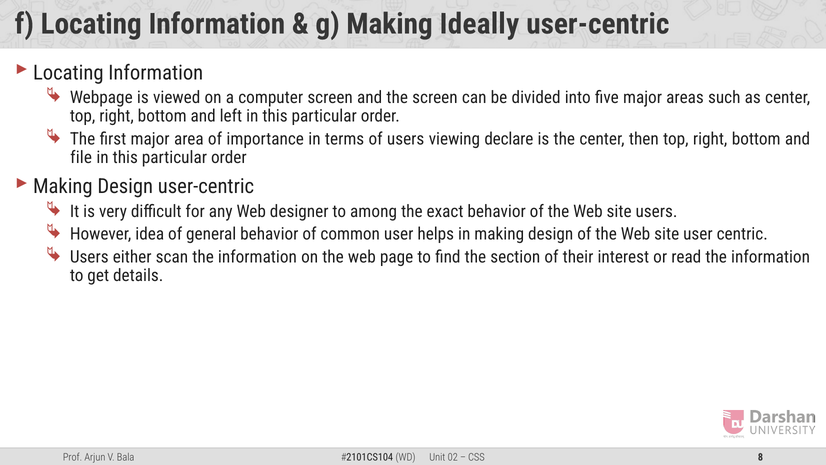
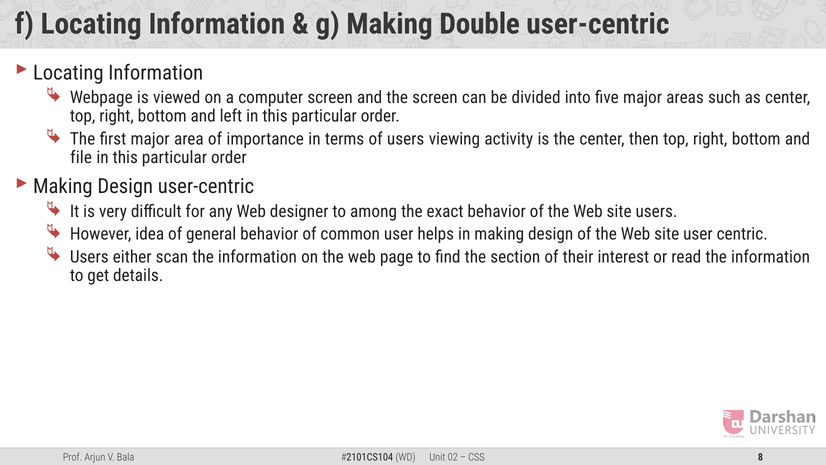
Ideally: Ideally -> Double (480, 24)
declare: declare -> activity (509, 139)
